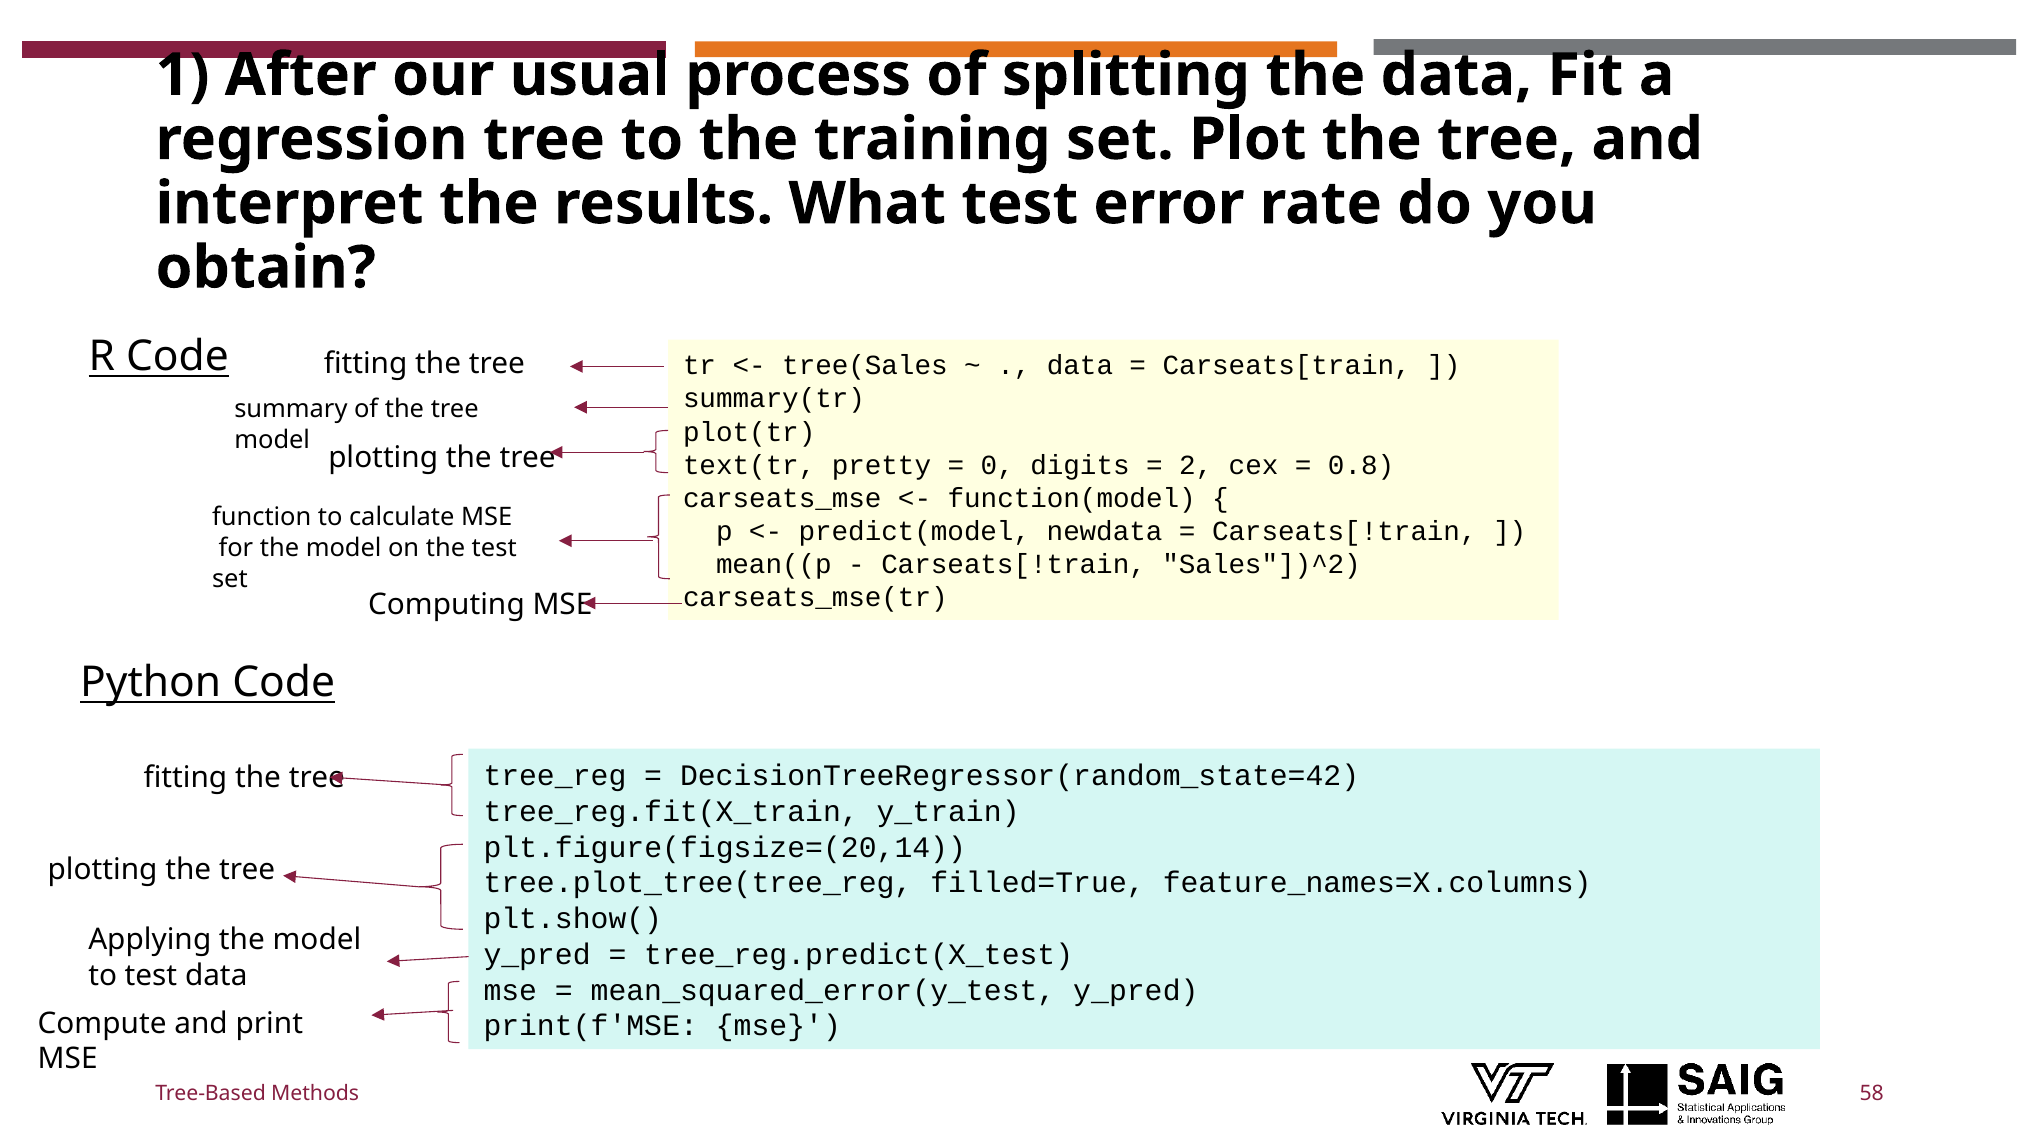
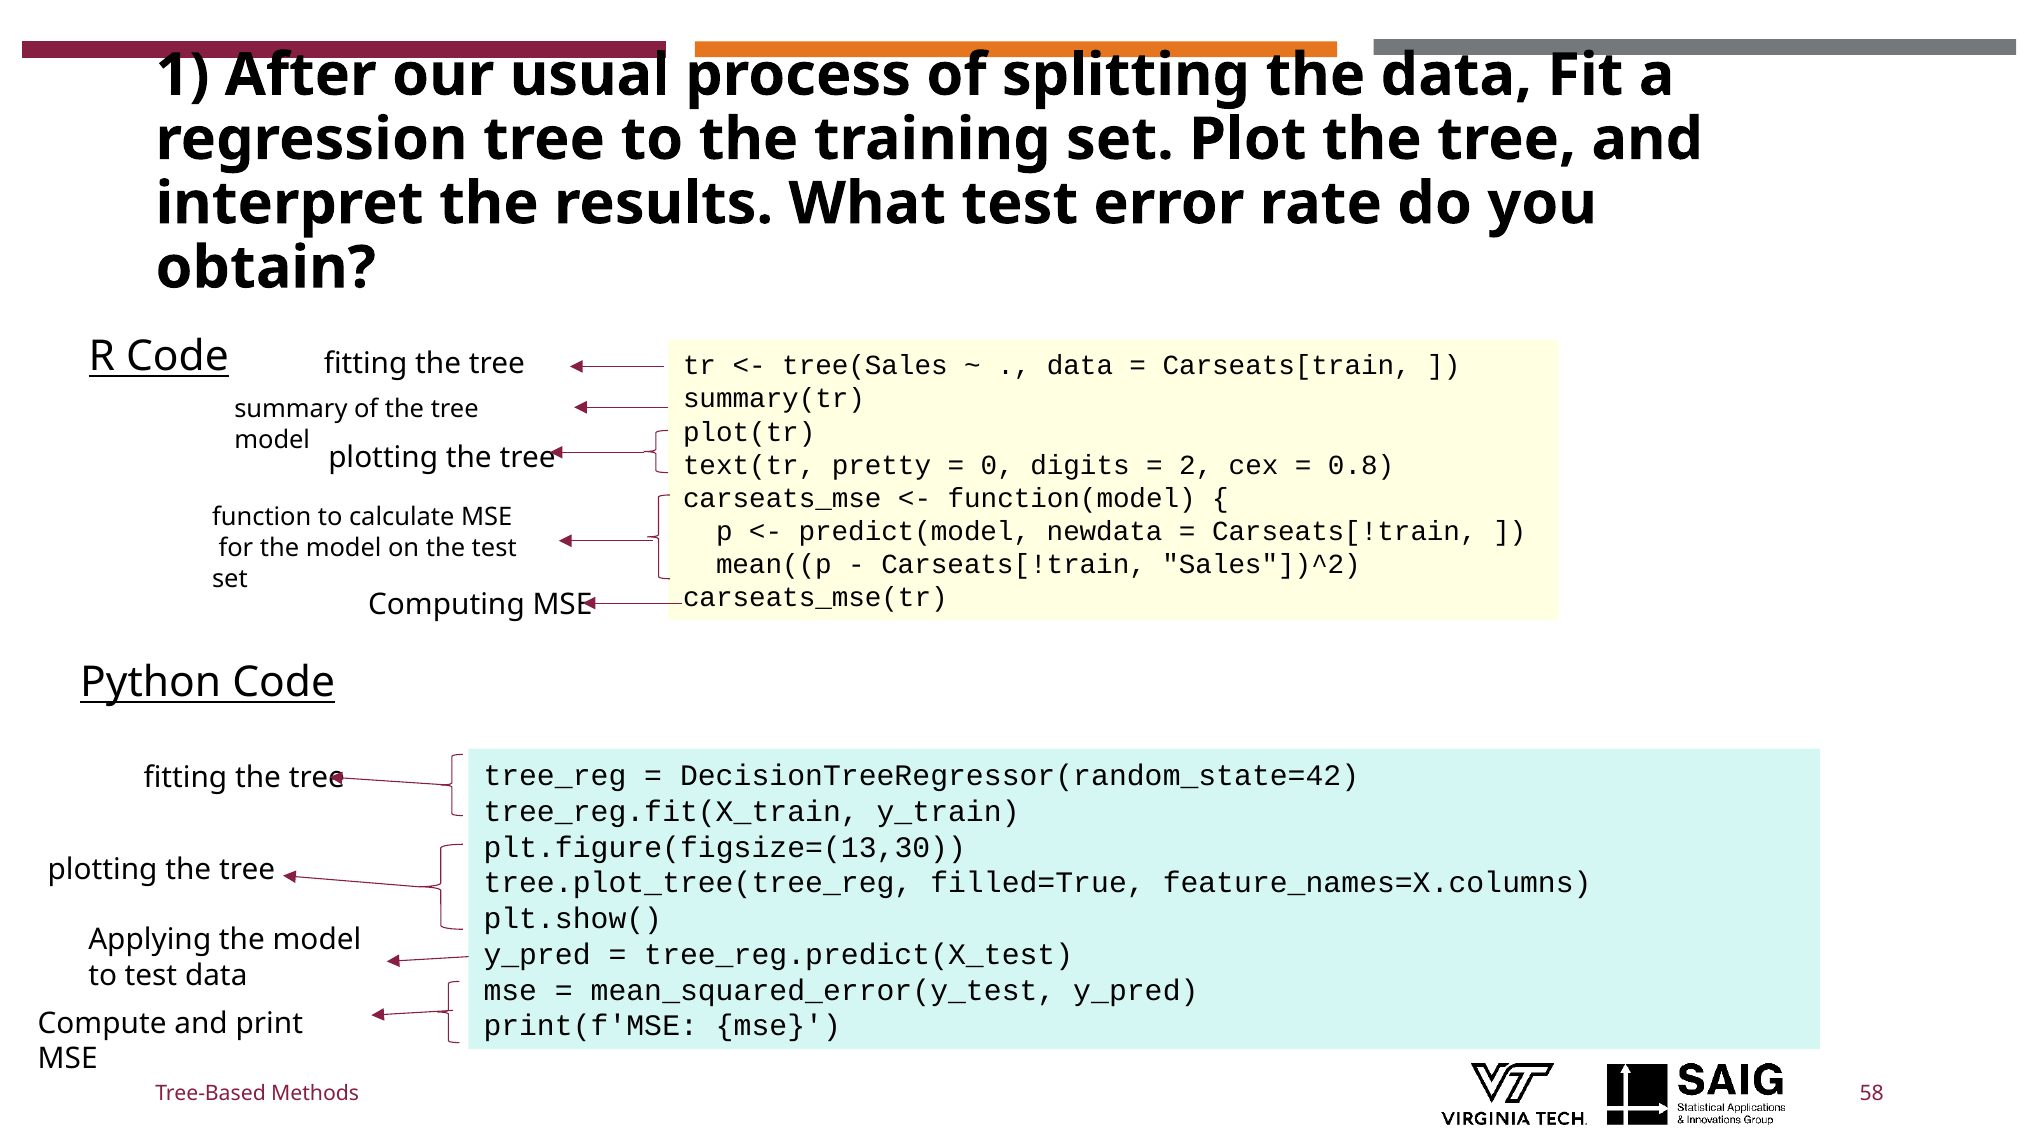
plt.figure(figsize=(20,14: plt.figure(figsize=(20,14 -> plt.figure(figsize=(13,30 (725, 847)
